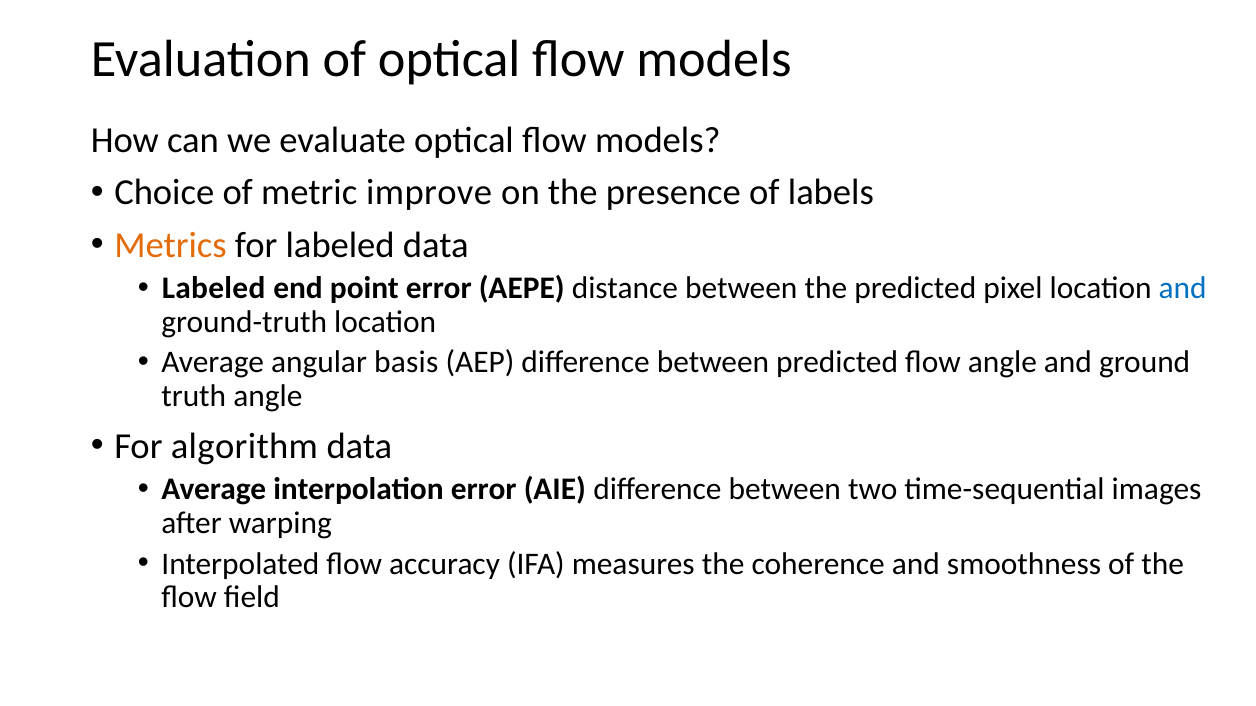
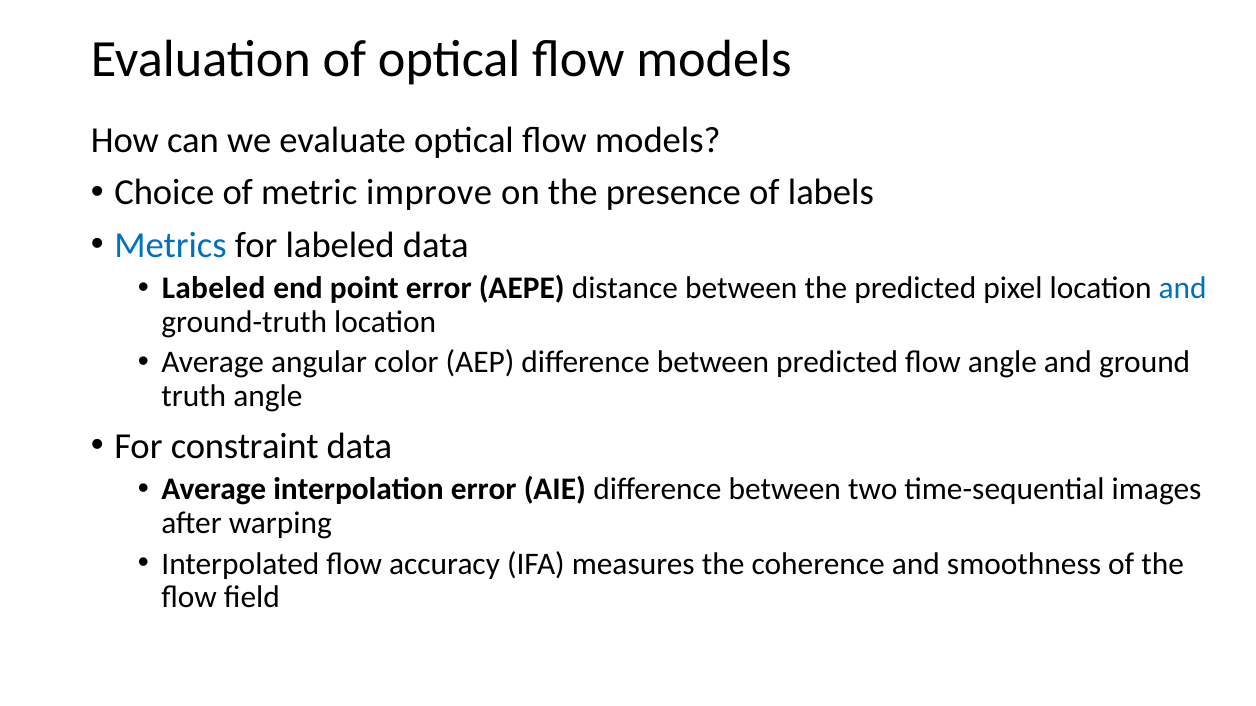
Metrics colour: orange -> blue (171, 245)
basis: basis -> color (406, 363)
algorithm: algorithm -> constraint (245, 446)
